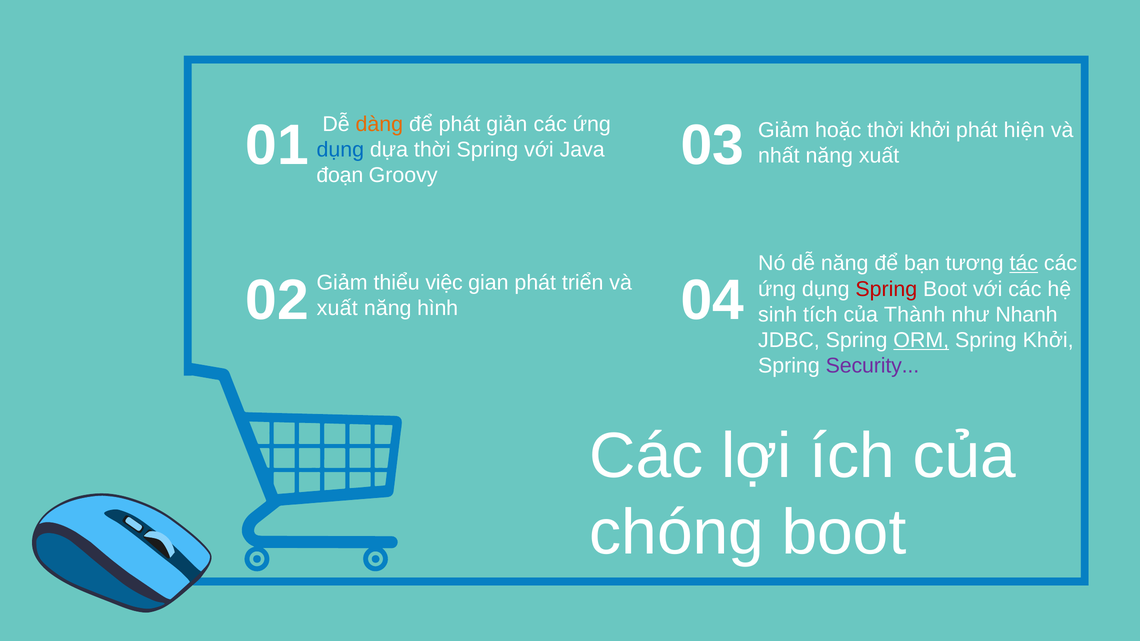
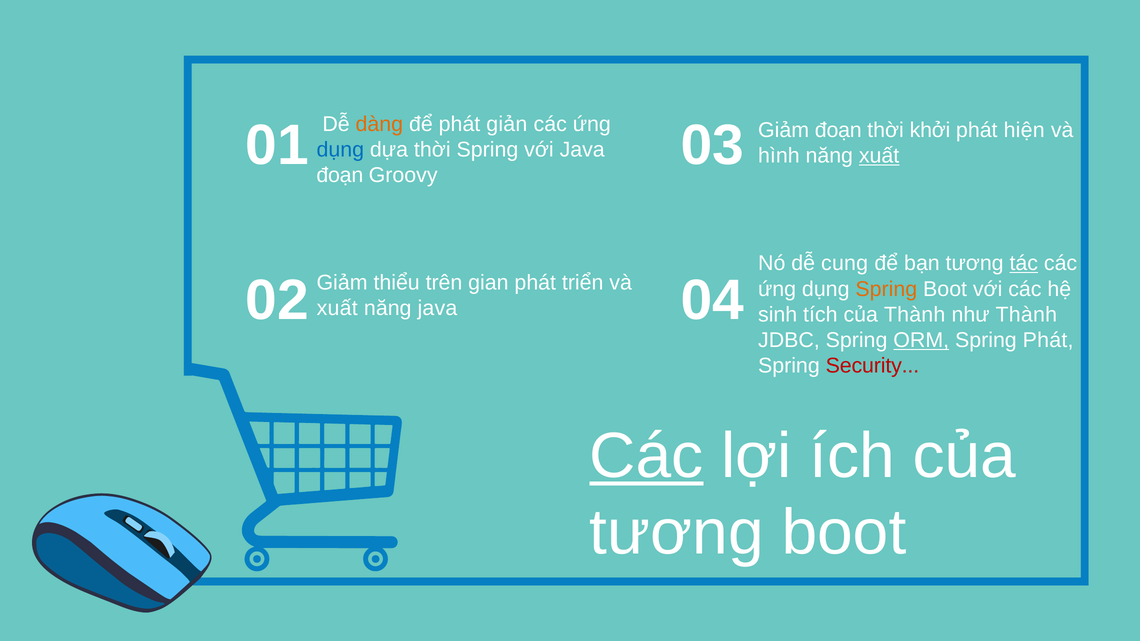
Giảm hoặc: hoặc -> đoạn (838, 130)
nhất: nhất -> hình (779, 156)
xuất underline: none -> present (879, 156)
dễ năng: năng -> cung (845, 263)
việc: việc -> trên (444, 283)
Spring colour: red -> orange (886, 289)
năng hình: hình -> java (437, 308)
như Nhanh: Nhanh -> Thành (1026, 315)
Spring Khởi: Khởi -> Phát (1048, 340)
Security colour: purple -> red (872, 366)
Các underline: none -> present (646, 456)
chóng: chóng -> tương (677, 533)
